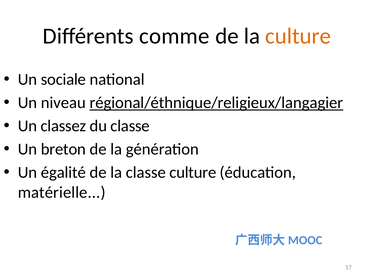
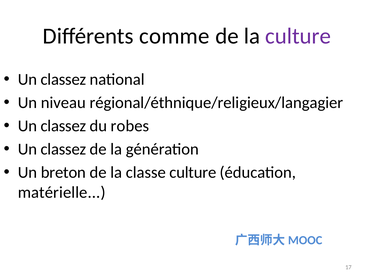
culture colour: orange -> purple (298, 36)
sociale: sociale -> classez (63, 80)
régional/éthnique/religieux/langagier underline: present -> none (216, 103)
du classe: classe -> robes (130, 126)
breton: breton -> classez (63, 150)
égalité: égalité -> breton (63, 173)
